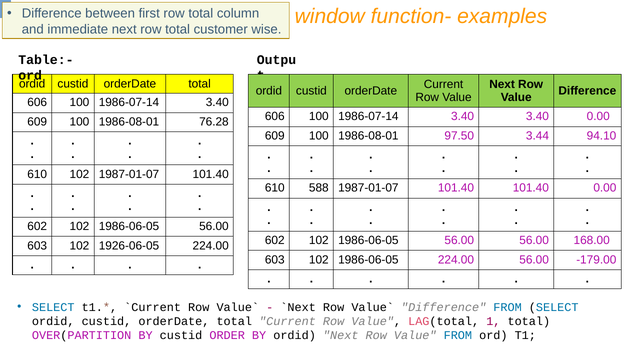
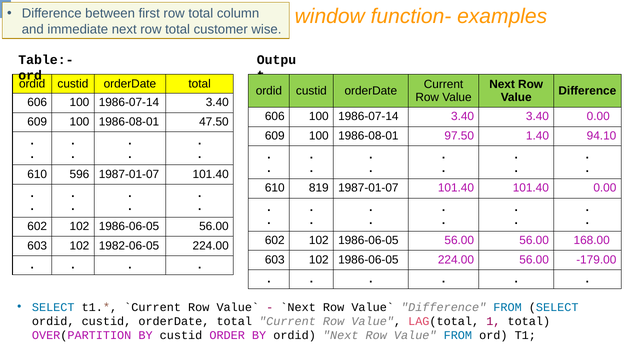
76.28: 76.28 -> 47.50 (214, 122)
3.44: 3.44 -> 1.40 (537, 136)
610 102: 102 -> 596 (79, 174)
588: 588 -> 819 (319, 188)
1926-06-05: 1926-06-05 -> 1982-06-05 (129, 246)
